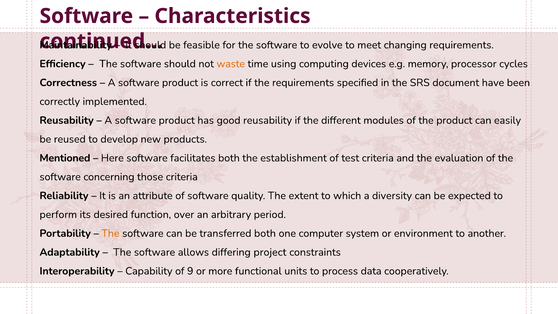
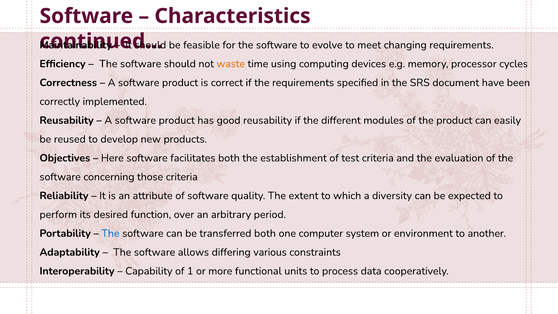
Mentioned: Mentioned -> Objectives (65, 158)
The colour: orange -> blue (110, 233)
project: project -> various (270, 252)
9: 9 -> 1 (190, 271)
